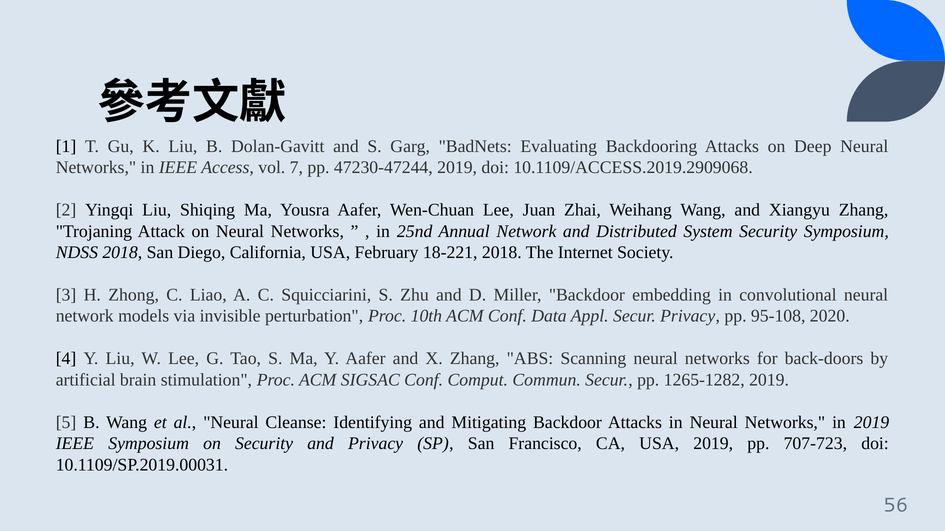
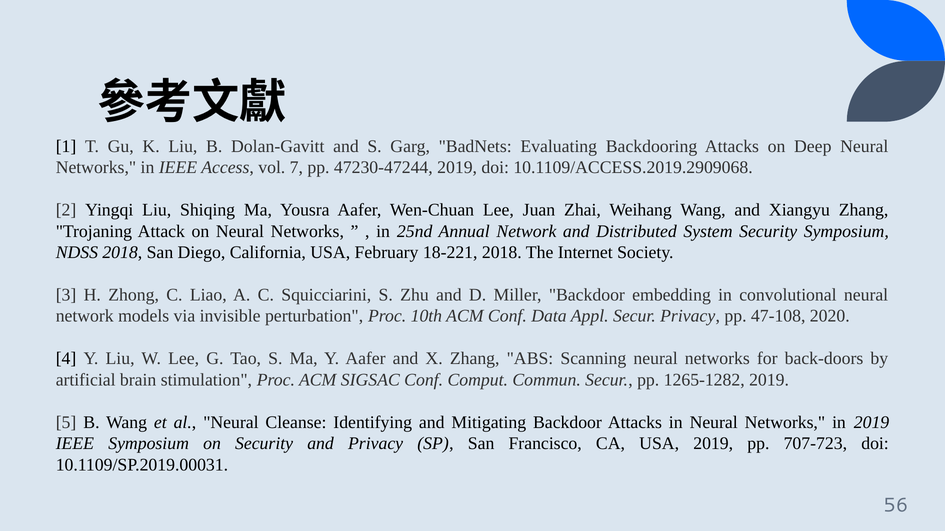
95-108: 95-108 -> 47-108 (778, 316)
